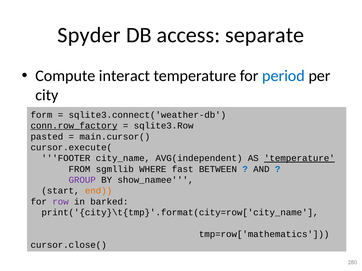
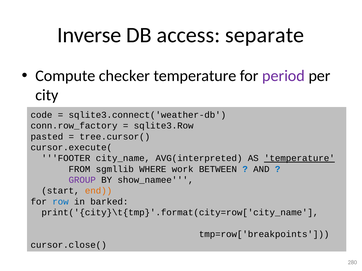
Spyder: Spyder -> Inverse (89, 35)
interact: interact -> checker (124, 76)
period colour: blue -> purple (284, 76)
form: form -> code (41, 115)
conn.row_factory underline: present -> none (74, 126)
main.cursor(: main.cursor( -> tree.cursor( (115, 137)
AVG(independent: AVG(independent -> AVG(interpreted (199, 159)
fast: fast -> work (183, 169)
row colour: purple -> blue (60, 202)
tmp=row['mathematics: tmp=row['mathematics -> tmp=row['breakpoints (264, 235)
